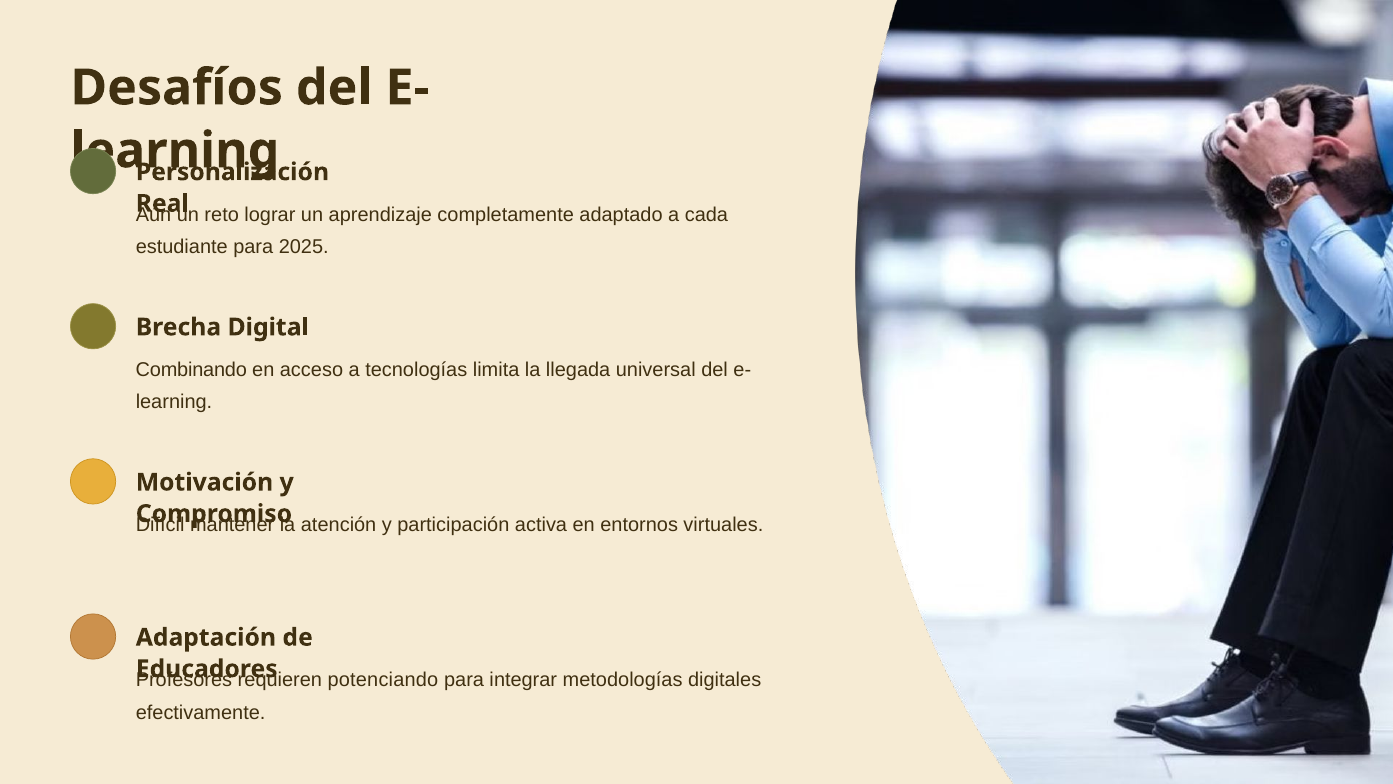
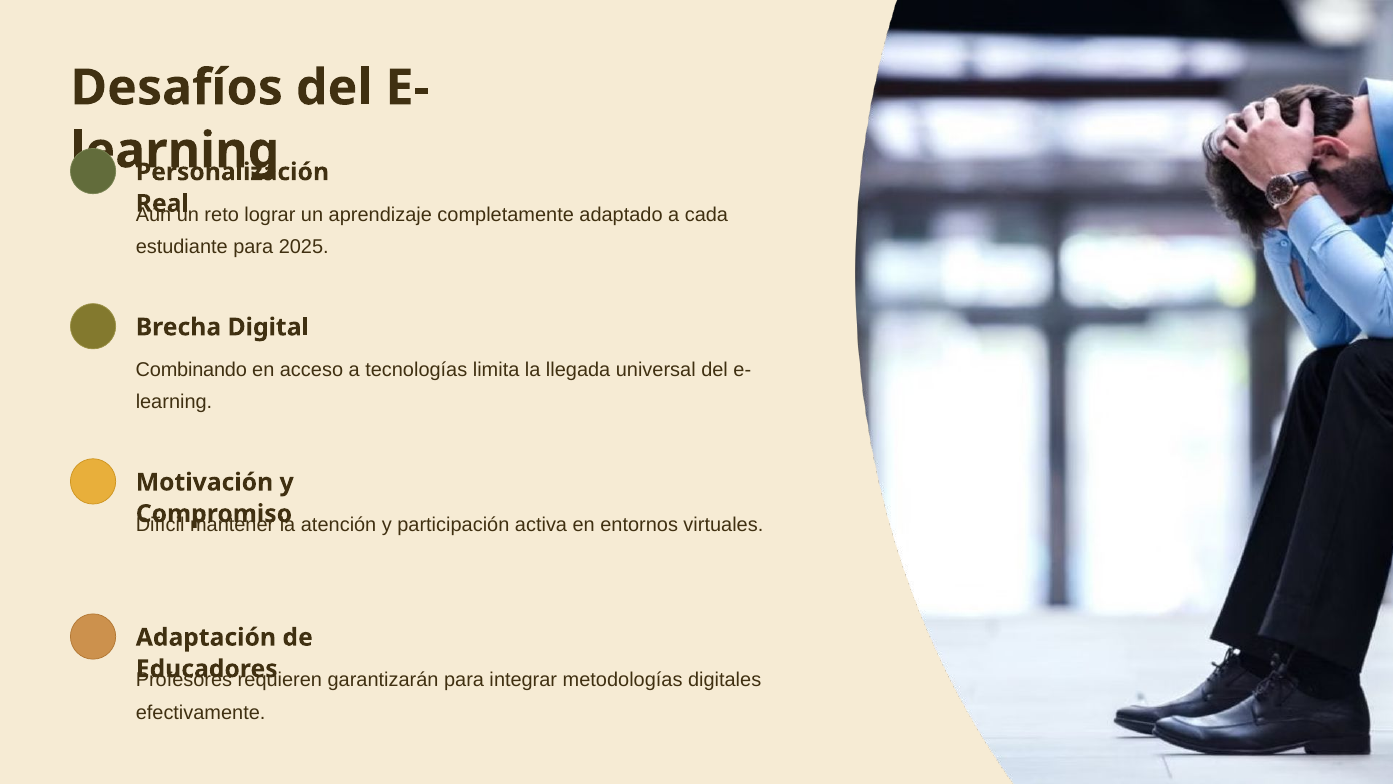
potenciando: potenciando -> garantizarán (383, 680)
